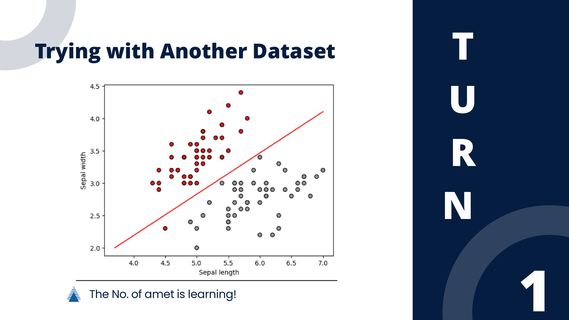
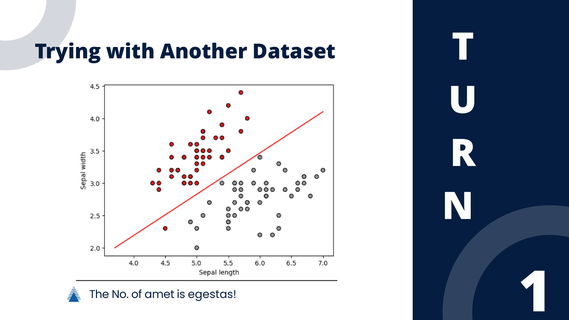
learning: learning -> egestas (212, 294)
